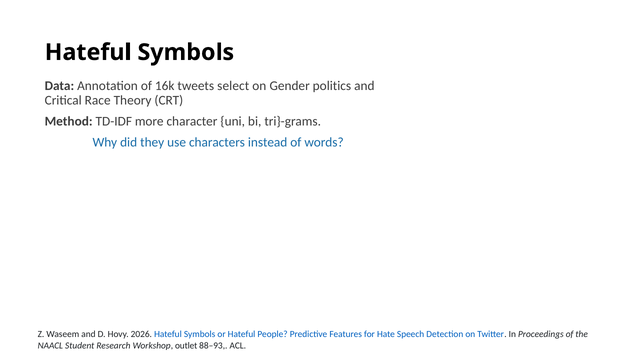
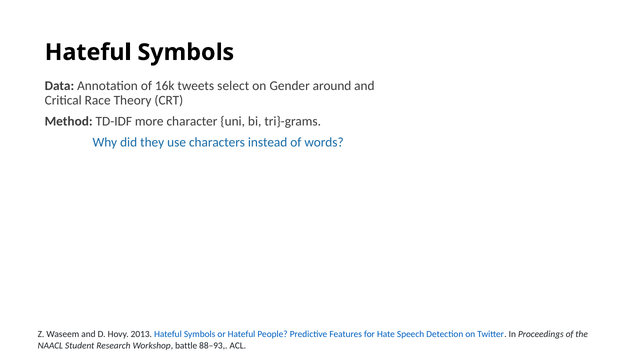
politics: politics -> around (332, 86)
2026: 2026 -> 2013 (141, 334)
outlet: outlet -> battle (186, 345)
